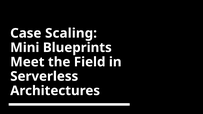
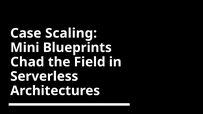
Meet: Meet -> Chad (27, 62)
